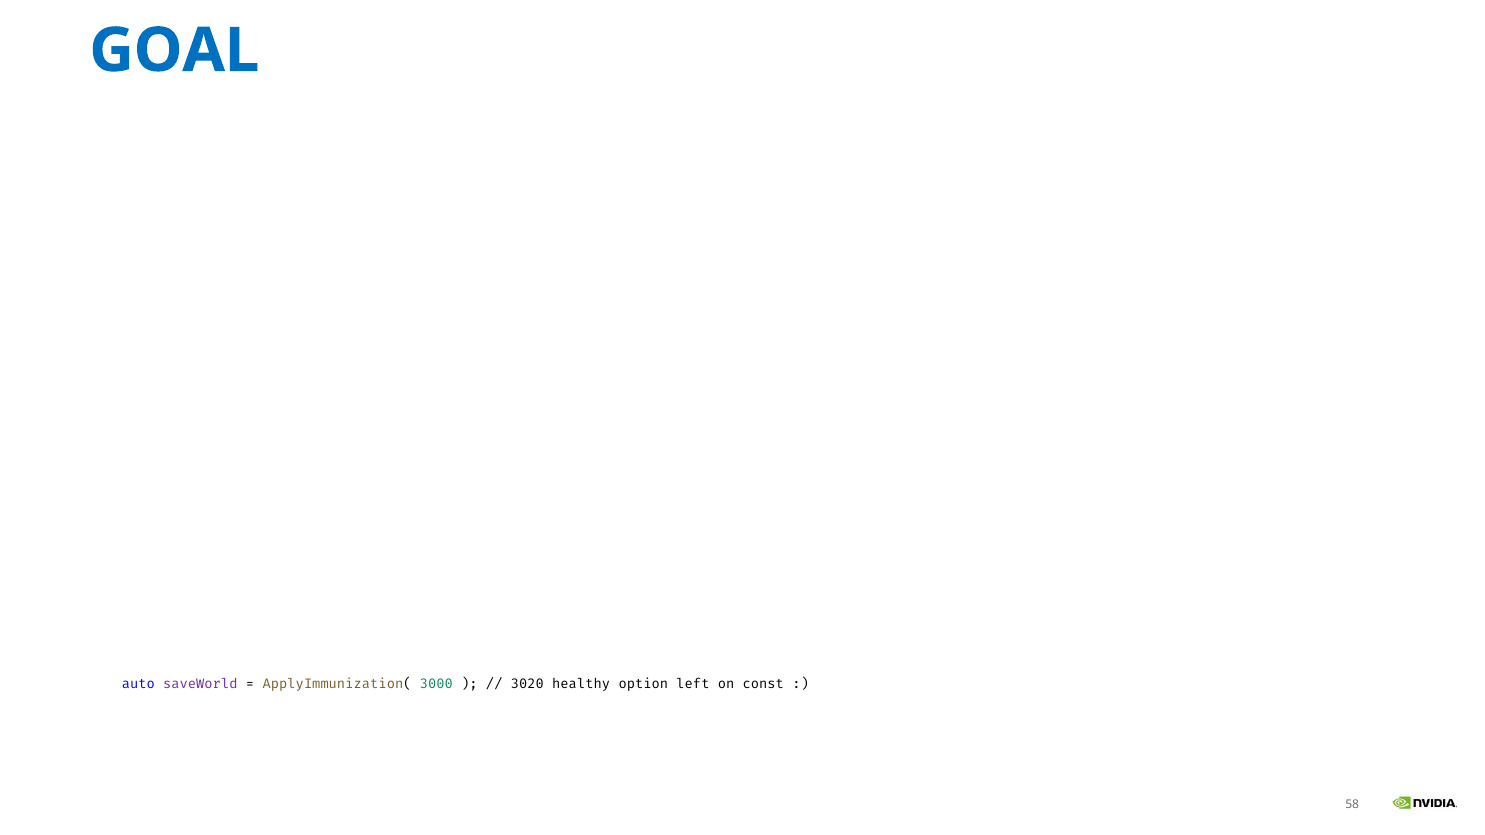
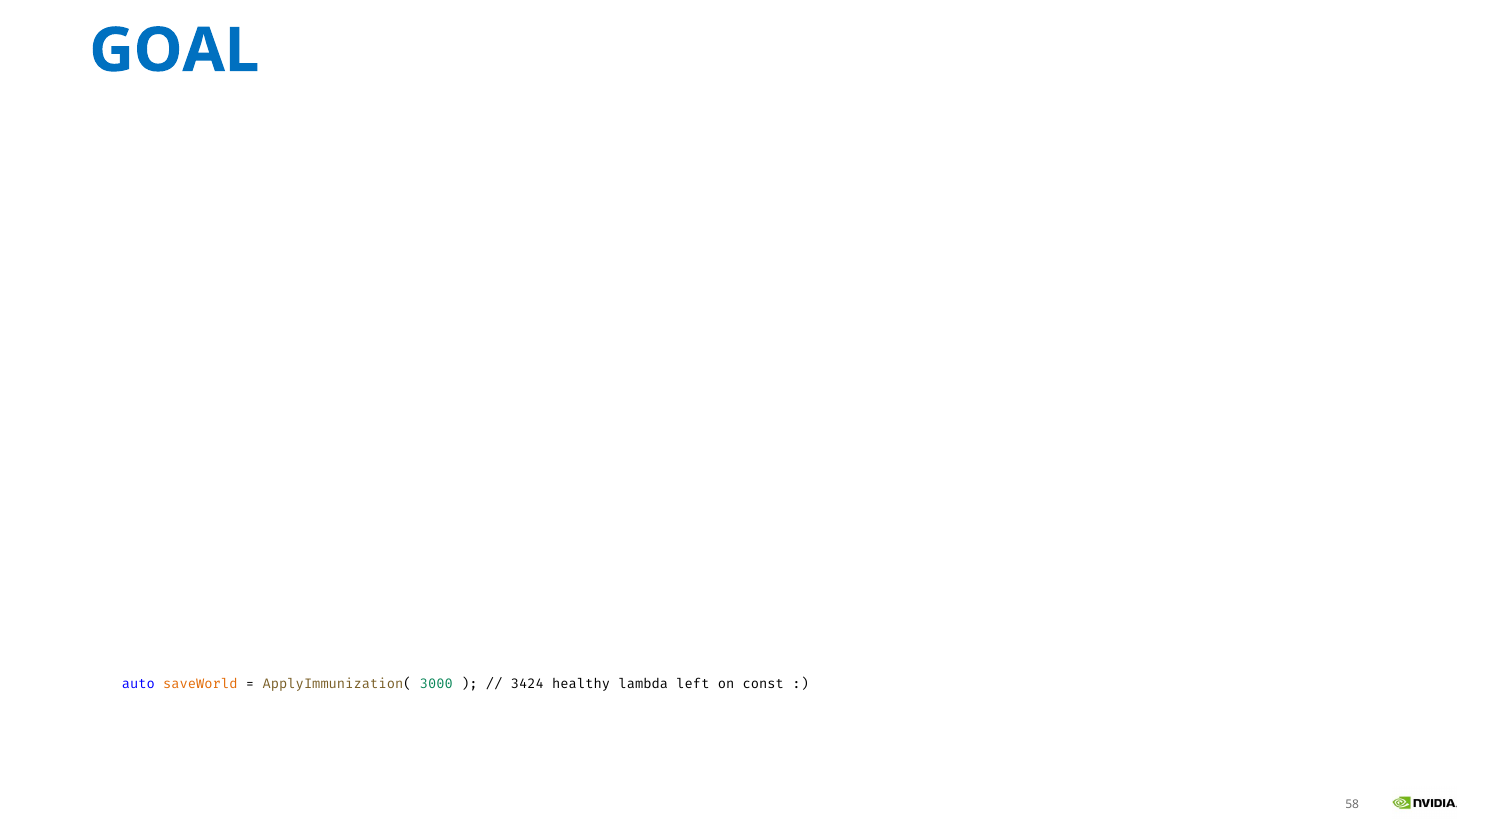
saveWorld colour: purple -> orange (200, 684)
3020: 3020 -> 3424 (527, 684)
option: option -> lambda (643, 684)
